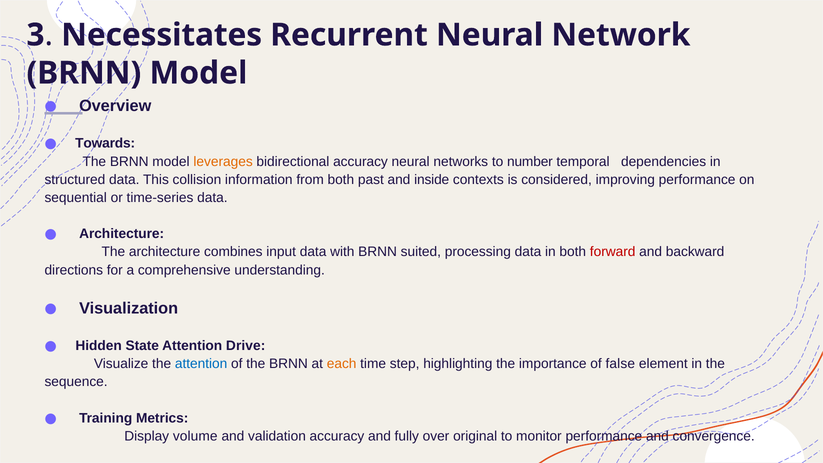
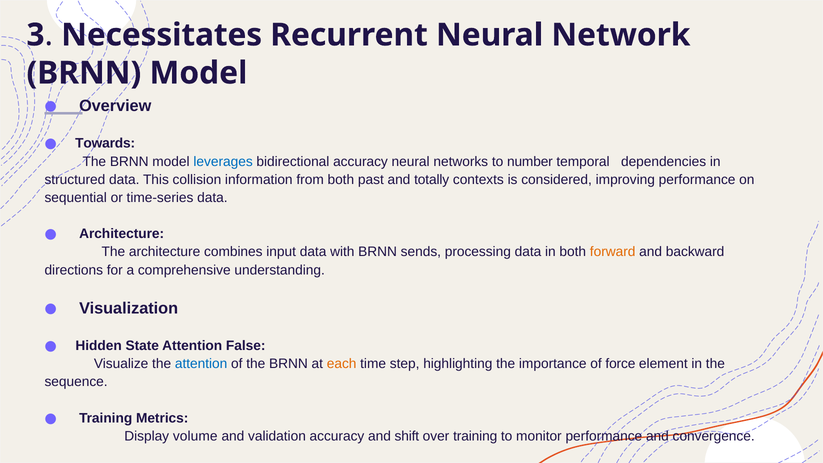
leverages colour: orange -> blue (223, 162)
inside: inside -> totally (432, 180)
suited: suited -> sends (421, 252)
forward colour: red -> orange (613, 252)
Drive: Drive -> False (246, 346)
false: false -> force (620, 364)
fully: fully -> shift (407, 436)
over original: original -> training (475, 436)
